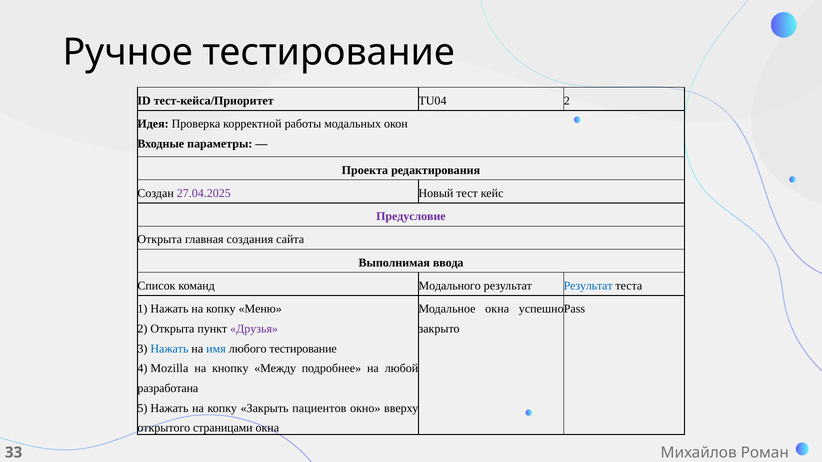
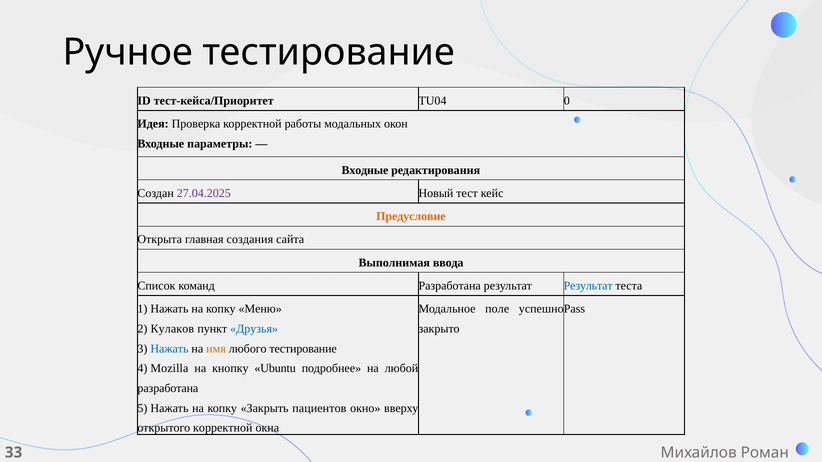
TU04 2: 2 -> 0 (567, 101)
Проекта: Проекта -> Входные (365, 170)
Предусловие colour: purple -> orange (411, 217)
команд Модального: Модального -> Разработана (450, 286)
Модальное окна: окна -> поле (497, 309)
2 Открыта: Открыта -> Кулаков (172, 329)
Друзья colour: purple -> blue (254, 329)
имя colour: blue -> orange (216, 349)
Между: Между -> Ubuntu (275, 369)
открытого страницами: страницами -> корректной (223, 428)
